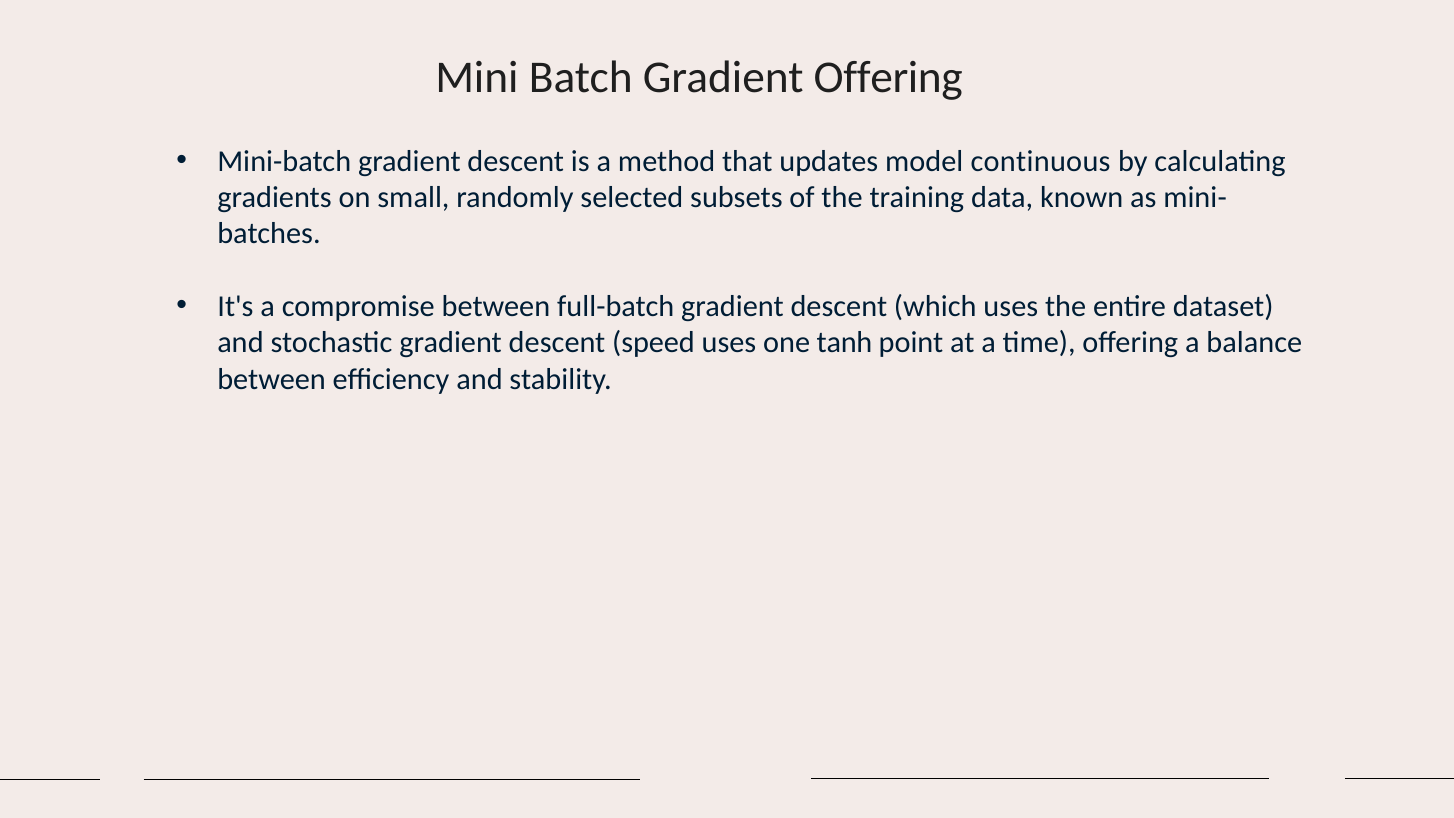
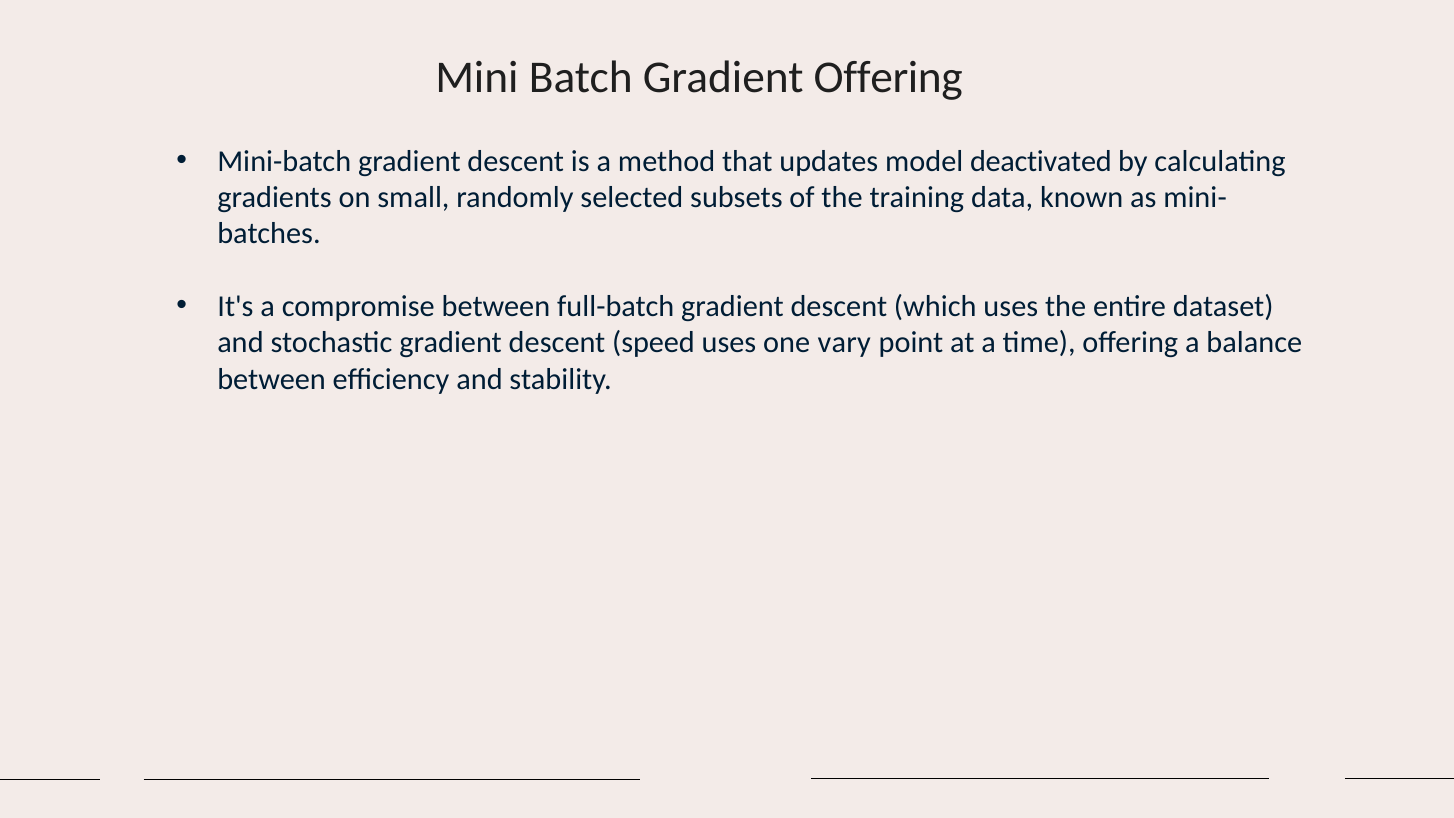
continuous: continuous -> deactivated (1041, 161)
tanh: tanh -> vary (844, 343)
